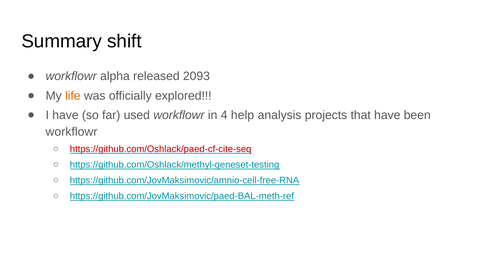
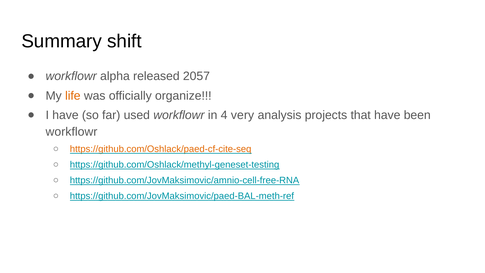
2093: 2093 -> 2057 (196, 76)
explored: explored -> organize (183, 96)
help: help -> very (243, 115)
https://github.com/Oshlack/paed-cf-cite-seq colour: red -> orange (161, 149)
